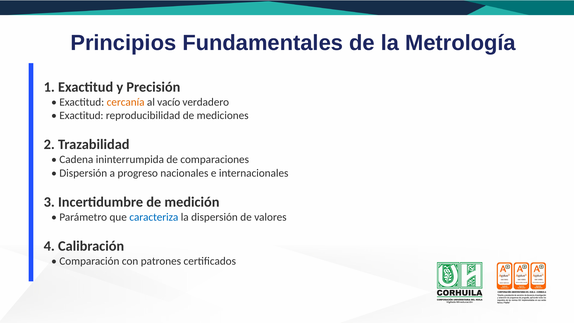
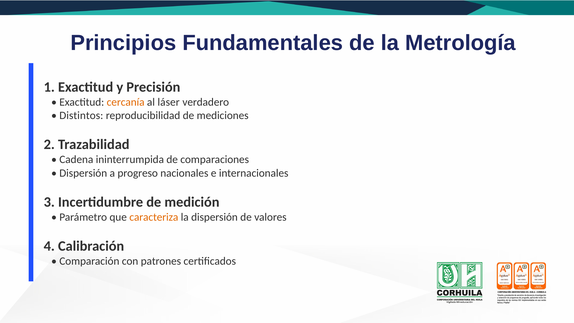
vacío: vacío -> láser (169, 102)
Exactitud: Exactitud -> Distintos (81, 116)
caracteriza colour: blue -> orange (154, 217)
